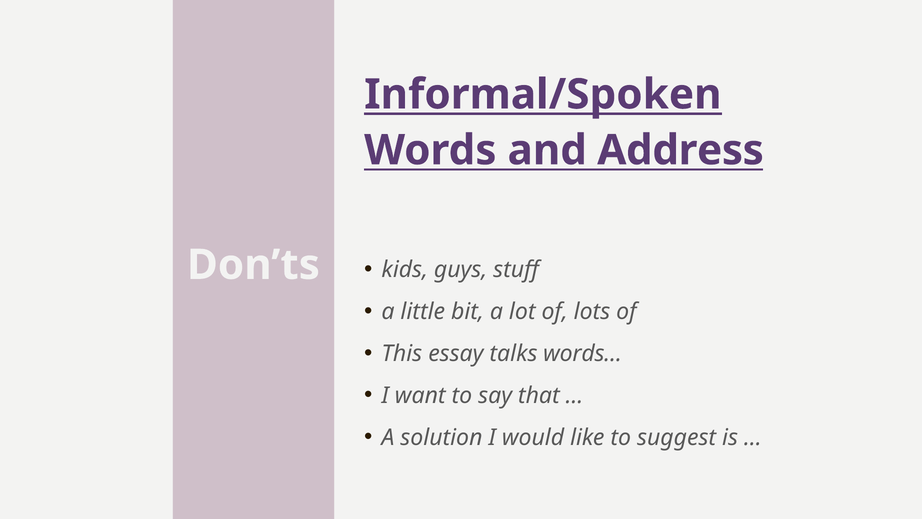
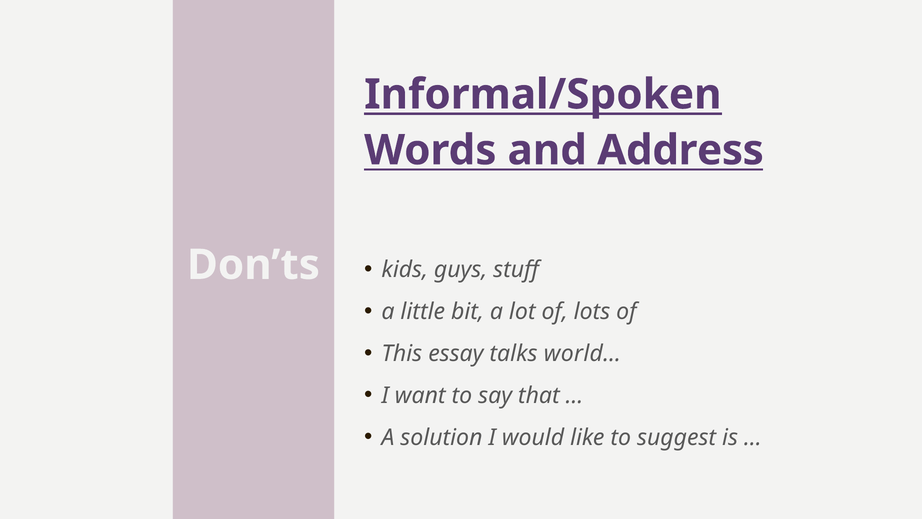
words…: words… -> world… (582, 353)
